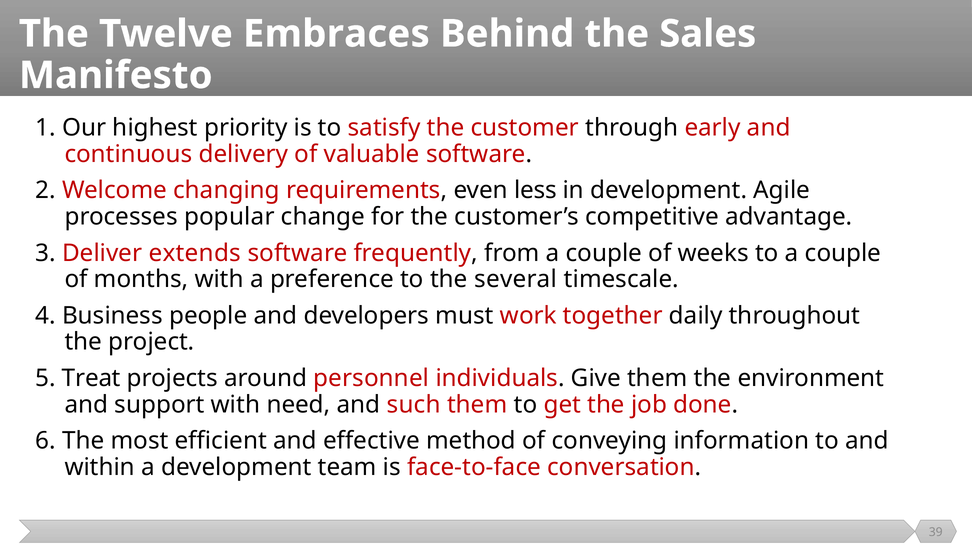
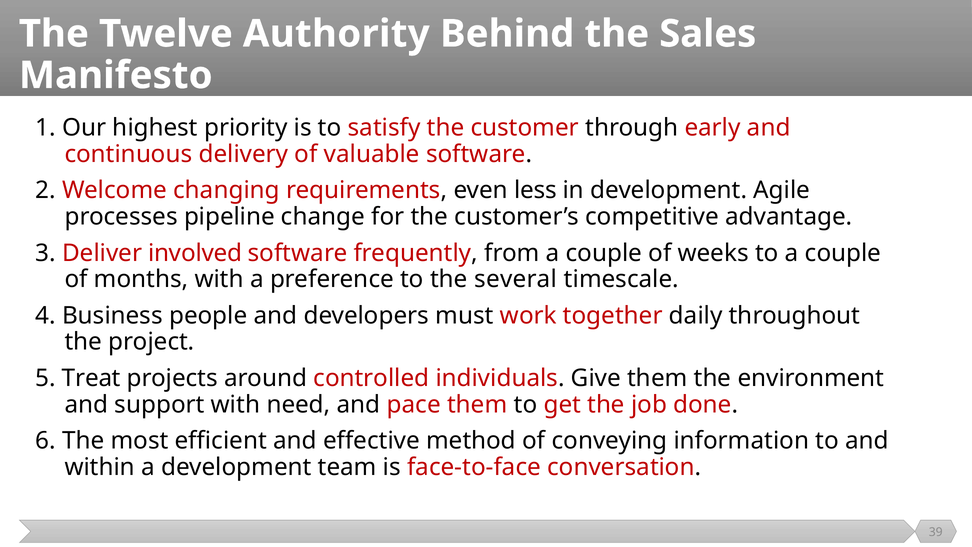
Embraces: Embraces -> Authority (336, 34)
popular: popular -> pipeline (229, 217)
extends: extends -> involved (195, 253)
personnel: personnel -> controlled (371, 378)
such: such -> pace (414, 404)
